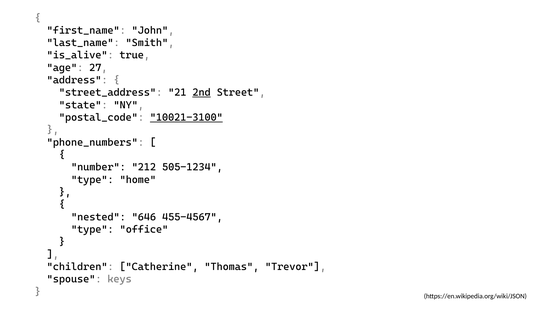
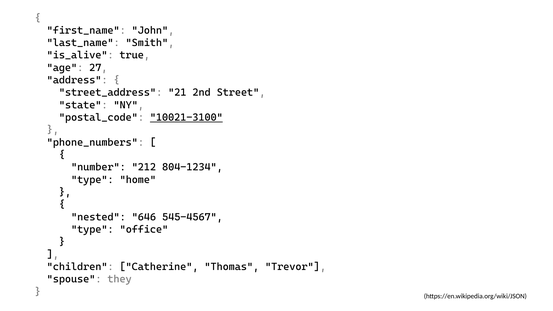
2nd underline: present -> none (202, 93)
505-1234: 505-1234 -> 804-1234 (192, 167)
455-4567: 455-4567 -> 545-4567 (192, 217)
keys: keys -> they (120, 279)
